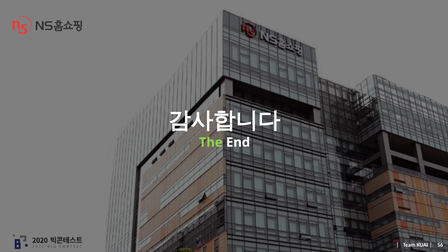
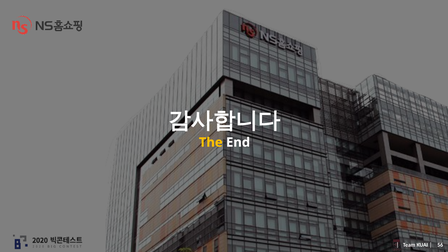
The colour: light green -> yellow (211, 142)
